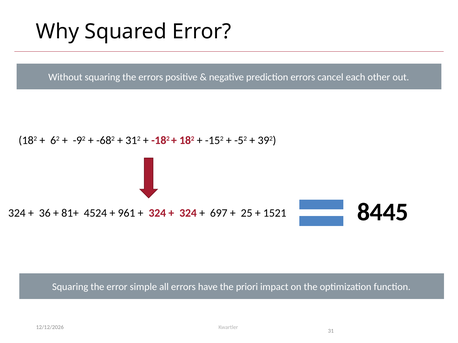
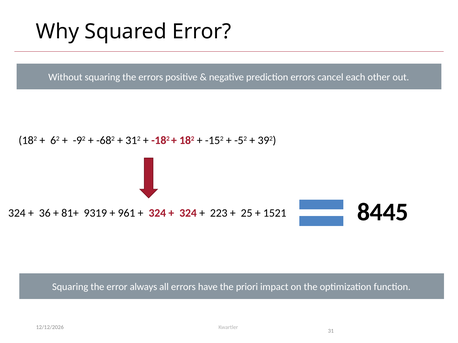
4524: 4524 -> 9319 (95, 213)
697: 697 -> 223 (219, 213)
simple: simple -> always (143, 287)
